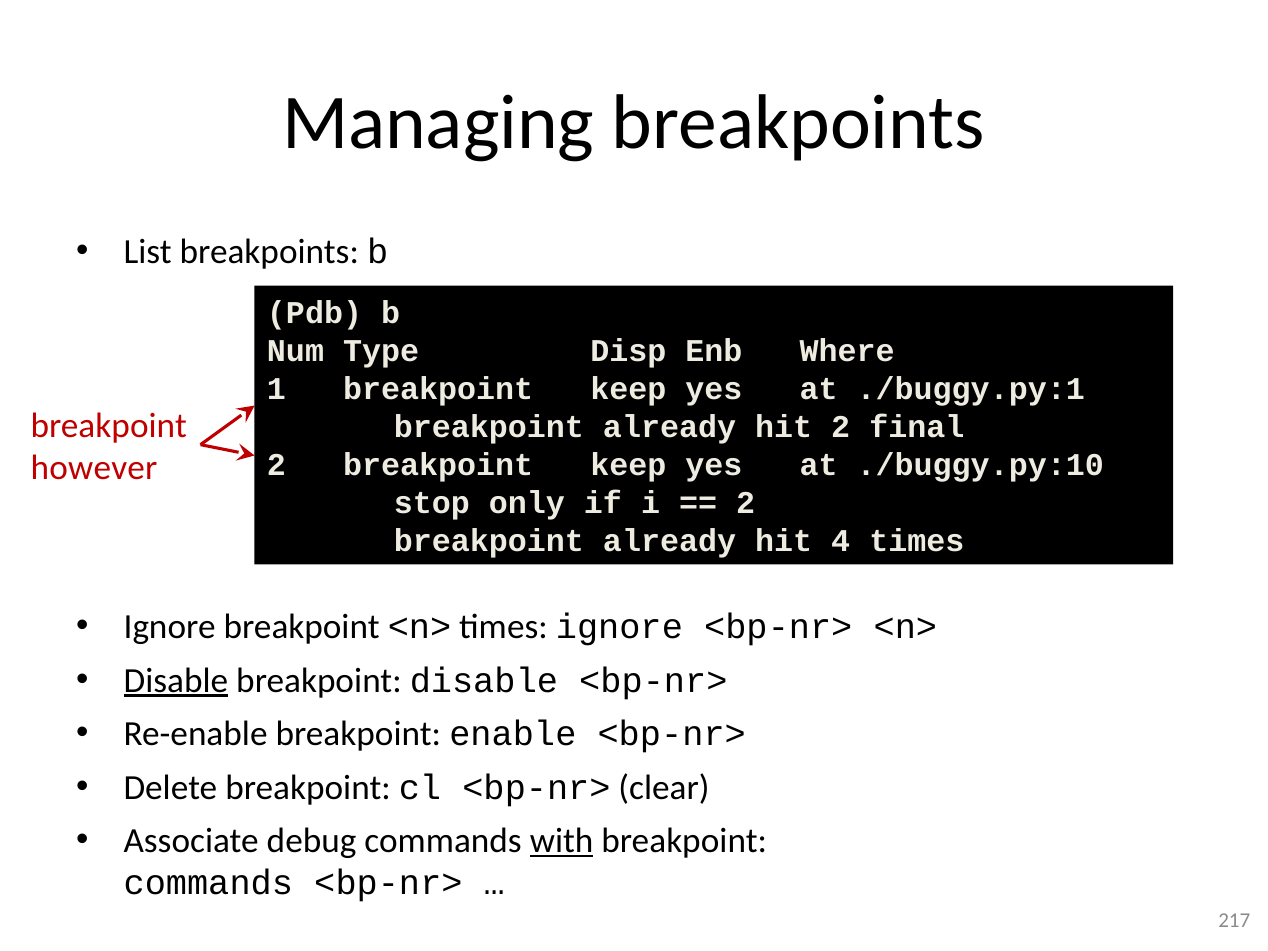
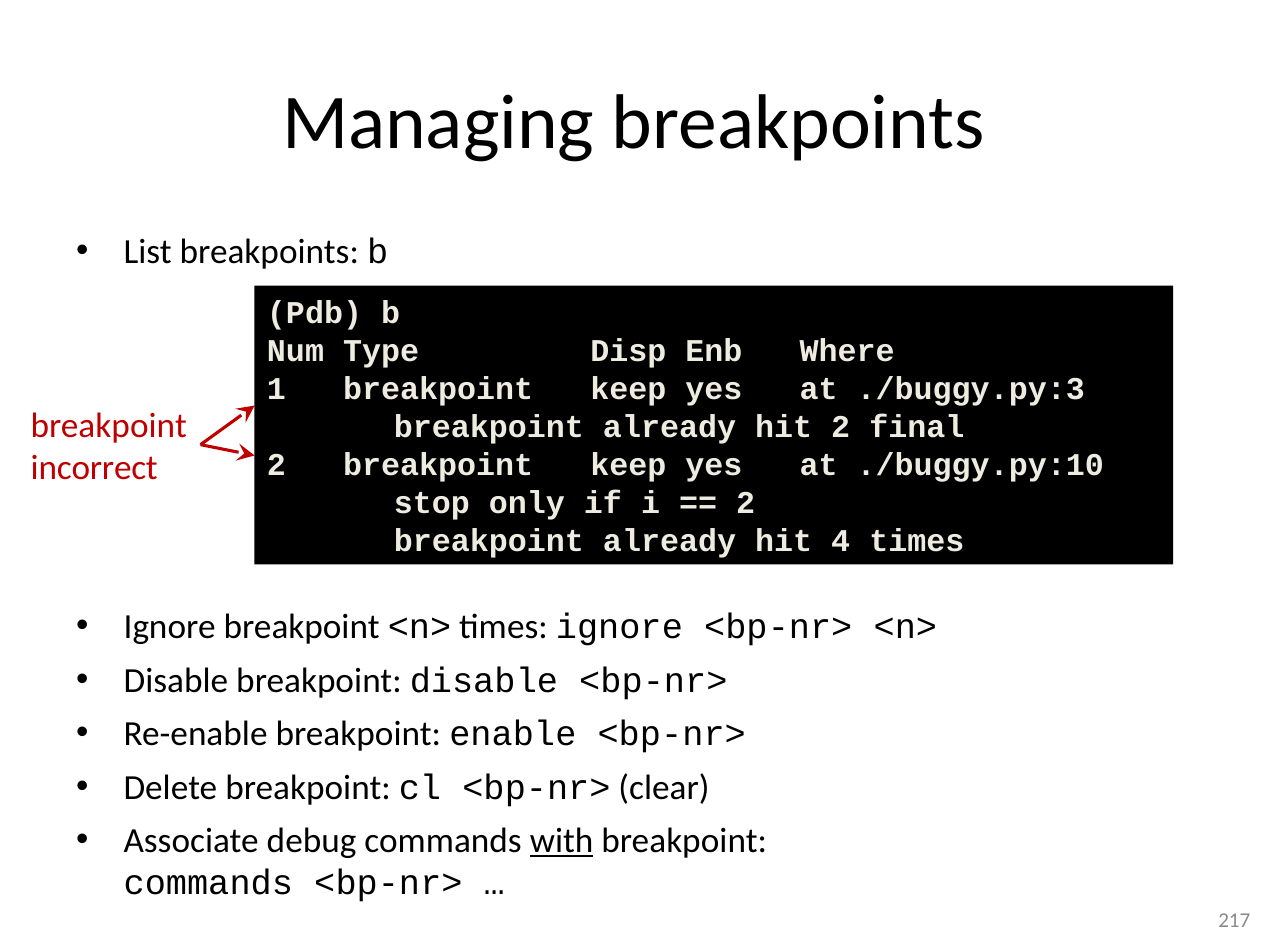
./buggy.py:1: ./buggy.py:1 -> ./buggy.py:3 (971, 389)
however: however -> incorrect (94, 468)
Disable underline: present -> none (176, 680)
